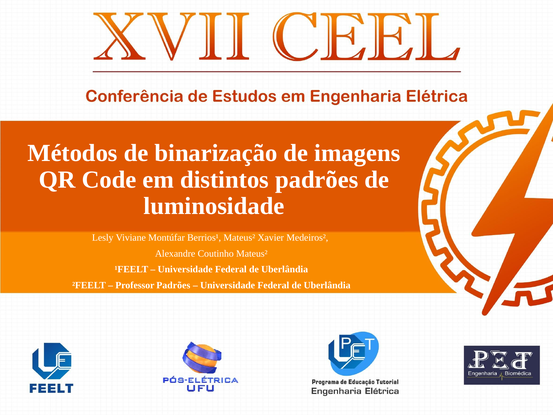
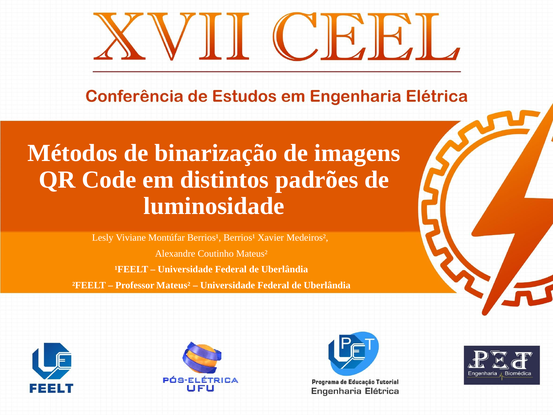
Berrios¹ Mateus²: Mateus² -> Berrios¹ (239, 238)
Professor Padrões: Padrões -> Mateus² (173, 285)
